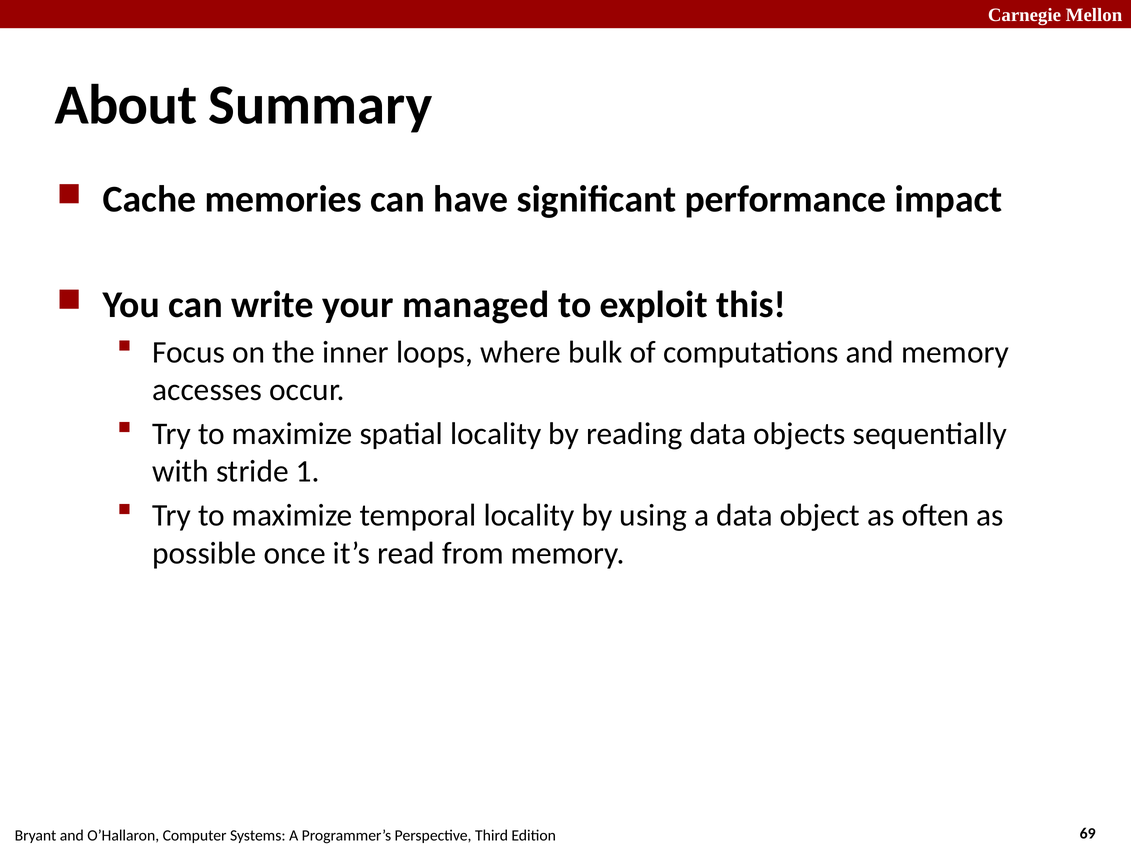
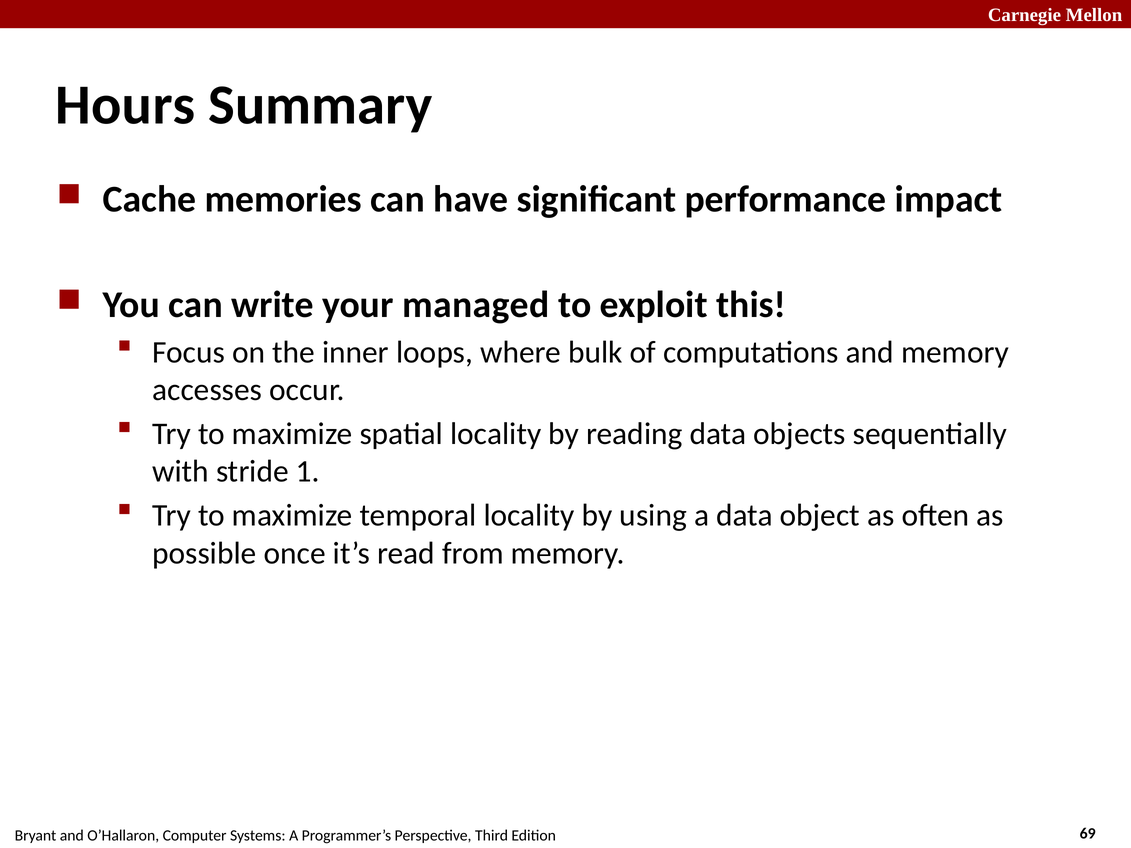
About: About -> Hours (125, 105)
